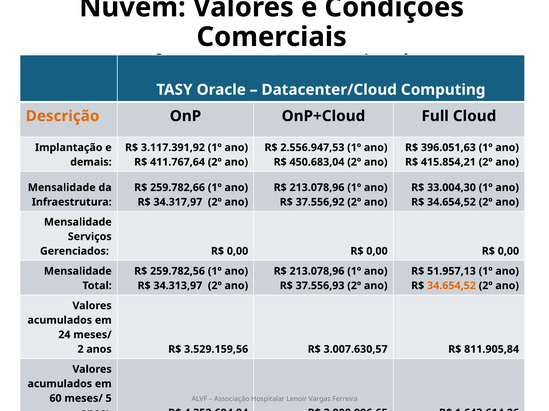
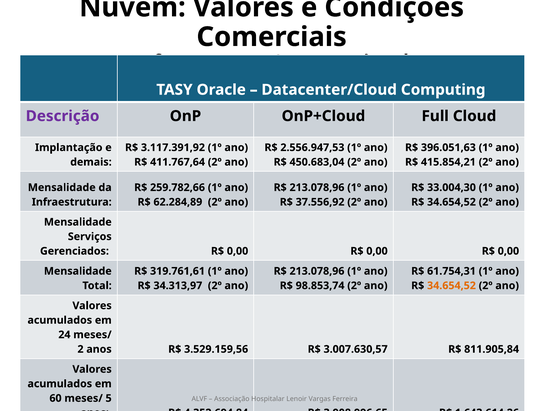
Descrição colour: orange -> purple (63, 116)
34.317,97: 34.317,97 -> 62.284,89 (178, 202)
259.782,56: 259.782,56 -> 319.761,61 (178, 272)
51.957,13: 51.957,13 -> 61.754,31 (451, 272)
37.556,93: 37.556,93 -> 98.853,74 (320, 286)
